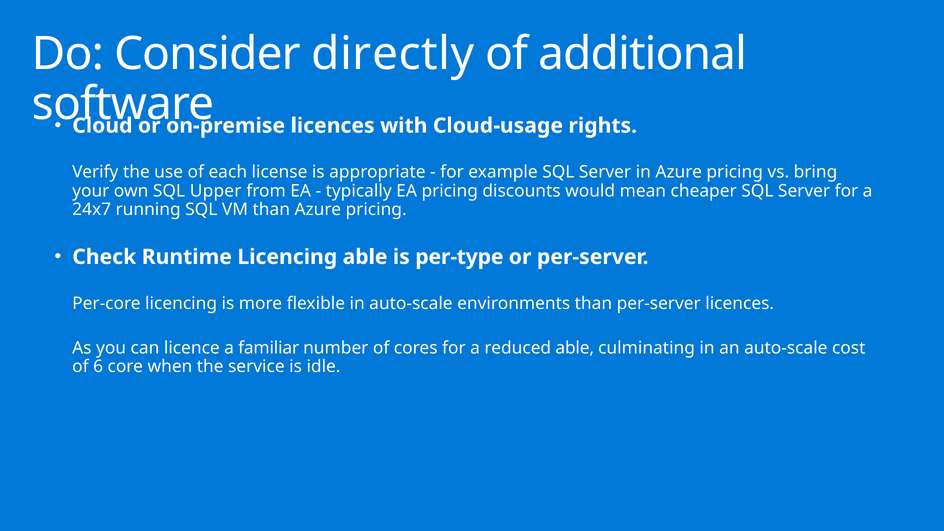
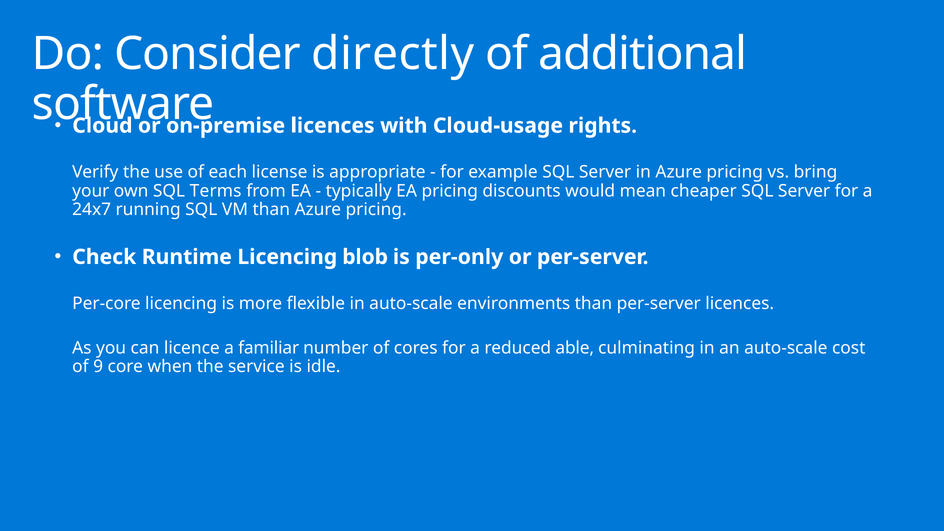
Upper: Upper -> Terms (216, 191)
Licencing able: able -> blob (365, 257)
per-type: per-type -> per-only (459, 257)
6: 6 -> 9 (98, 367)
